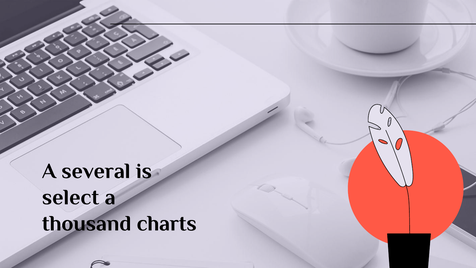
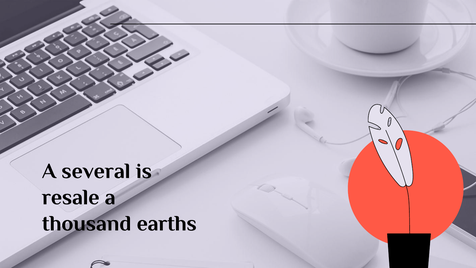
select: select -> resale (71, 197)
charts: charts -> earths (167, 223)
